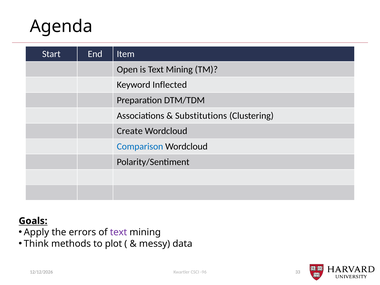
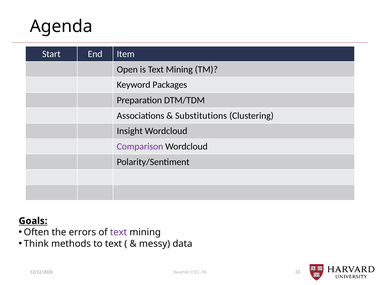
Inflected: Inflected -> Packages (170, 85)
Create: Create -> Insight (130, 131)
Comparison colour: blue -> purple (140, 146)
Apply: Apply -> Often (36, 232)
to plot: plot -> text (113, 244)
